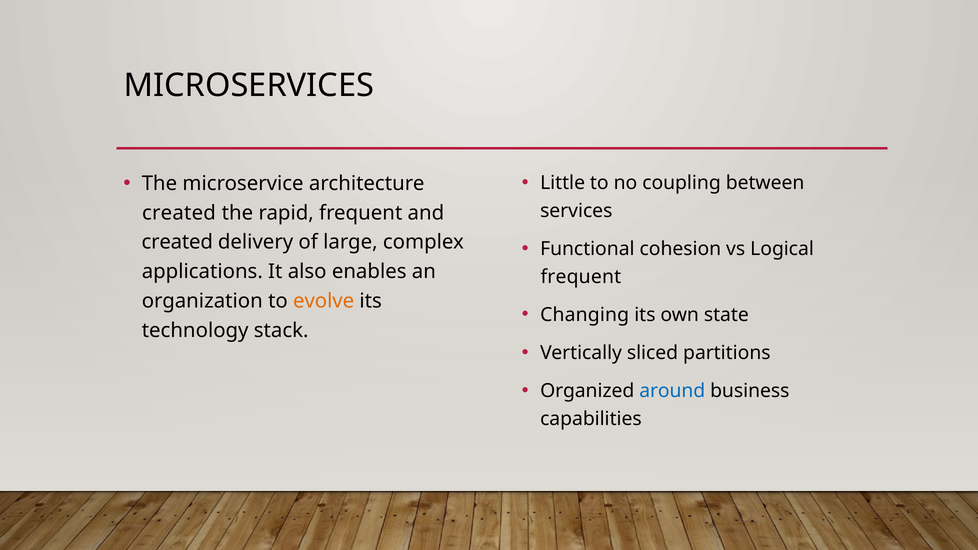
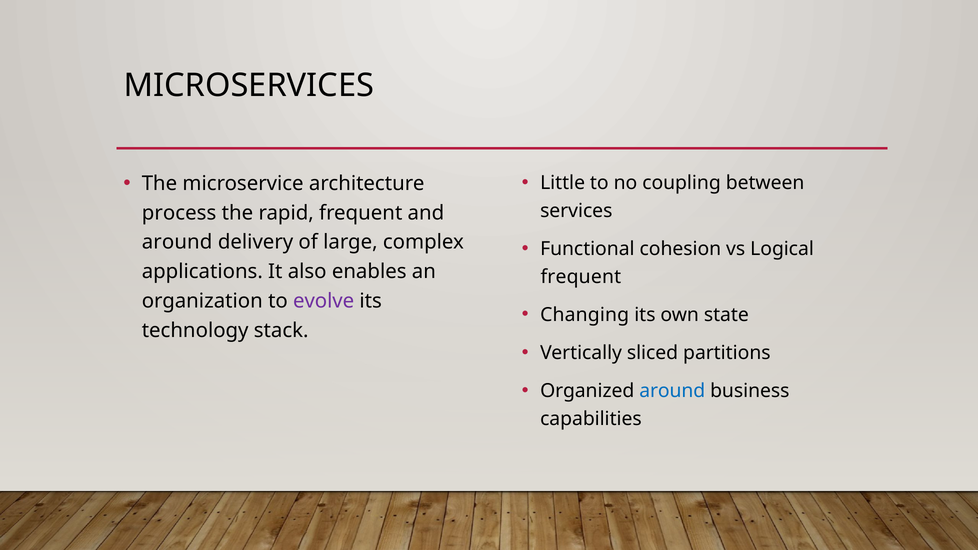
created: created -> process (179, 213)
created: created -> around (177, 242)
evolve colour: orange -> purple (324, 301)
